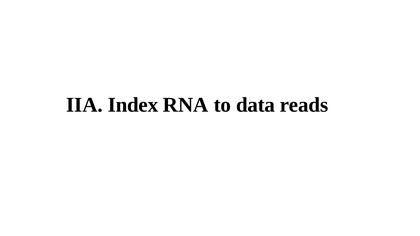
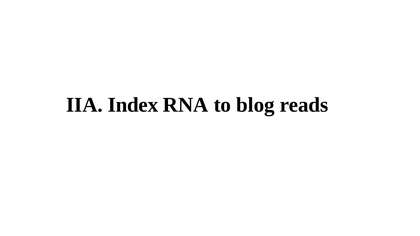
data: data -> blog (255, 105)
